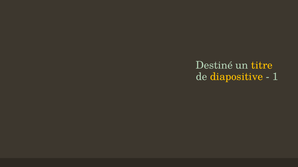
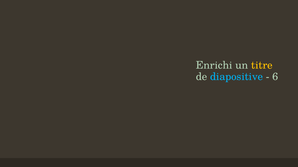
Destiné: Destiné -> Enrichi (214, 66)
diapositive colour: yellow -> light blue (237, 77)
1: 1 -> 6 (275, 77)
